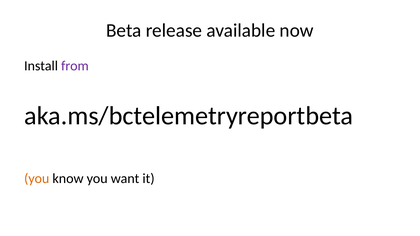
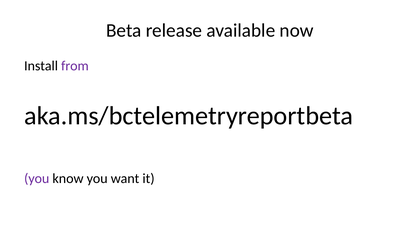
you colour: orange -> purple (37, 179)
